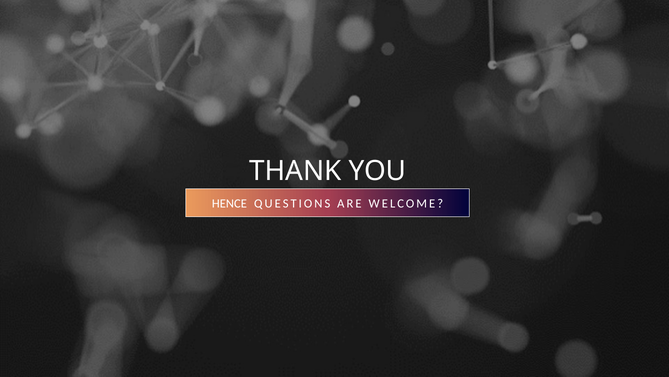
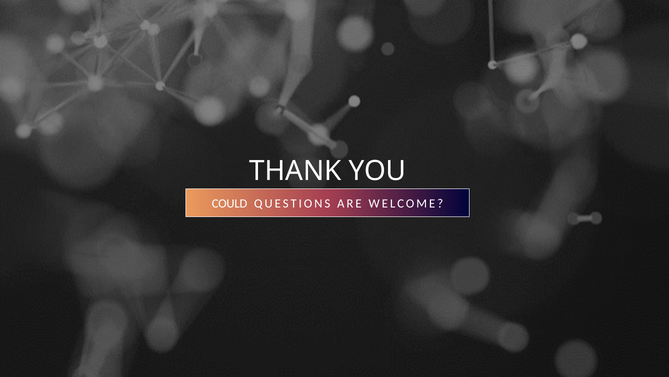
HENCE: HENCE -> COULD (230, 203)
